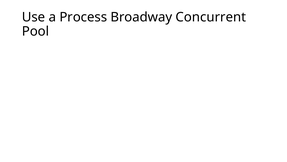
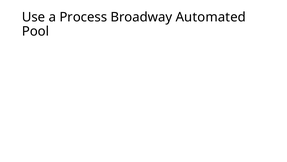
Concurrent: Concurrent -> Automated (211, 17)
